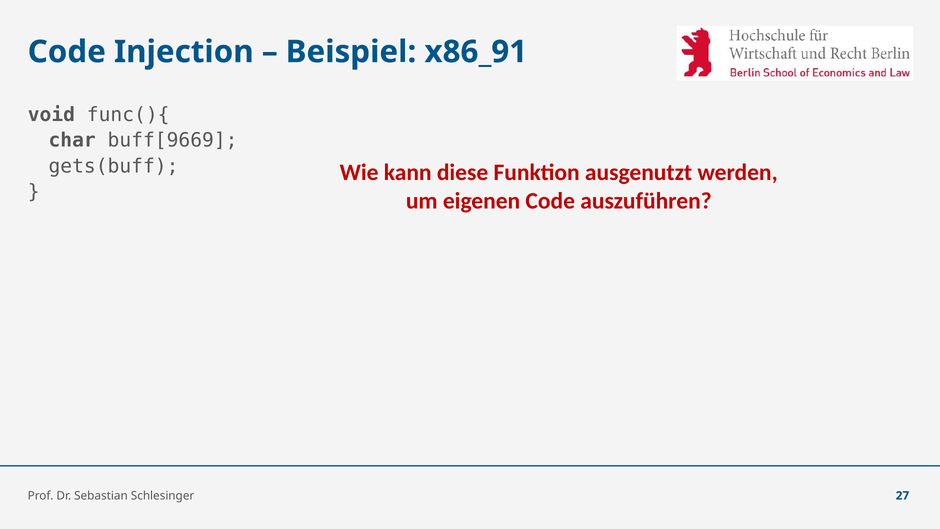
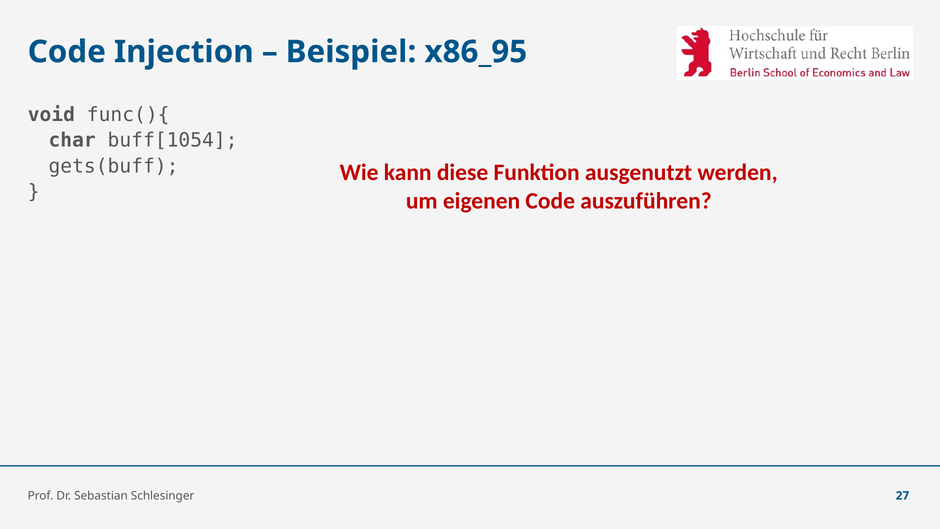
x86_91: x86_91 -> x86_95 (476, 52)
buff[9669: buff[9669 -> buff[1054 (173, 140)
